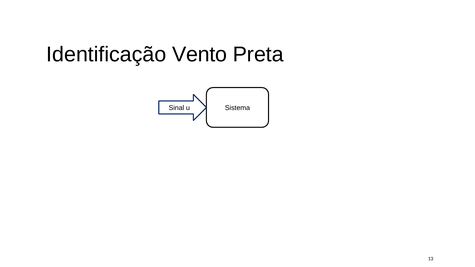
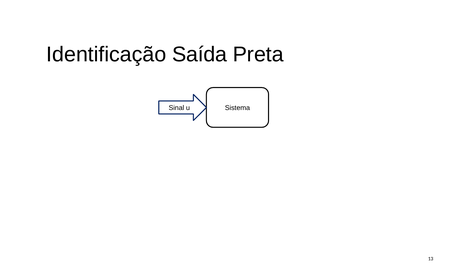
Vento: Vento -> Saída (200, 54)
